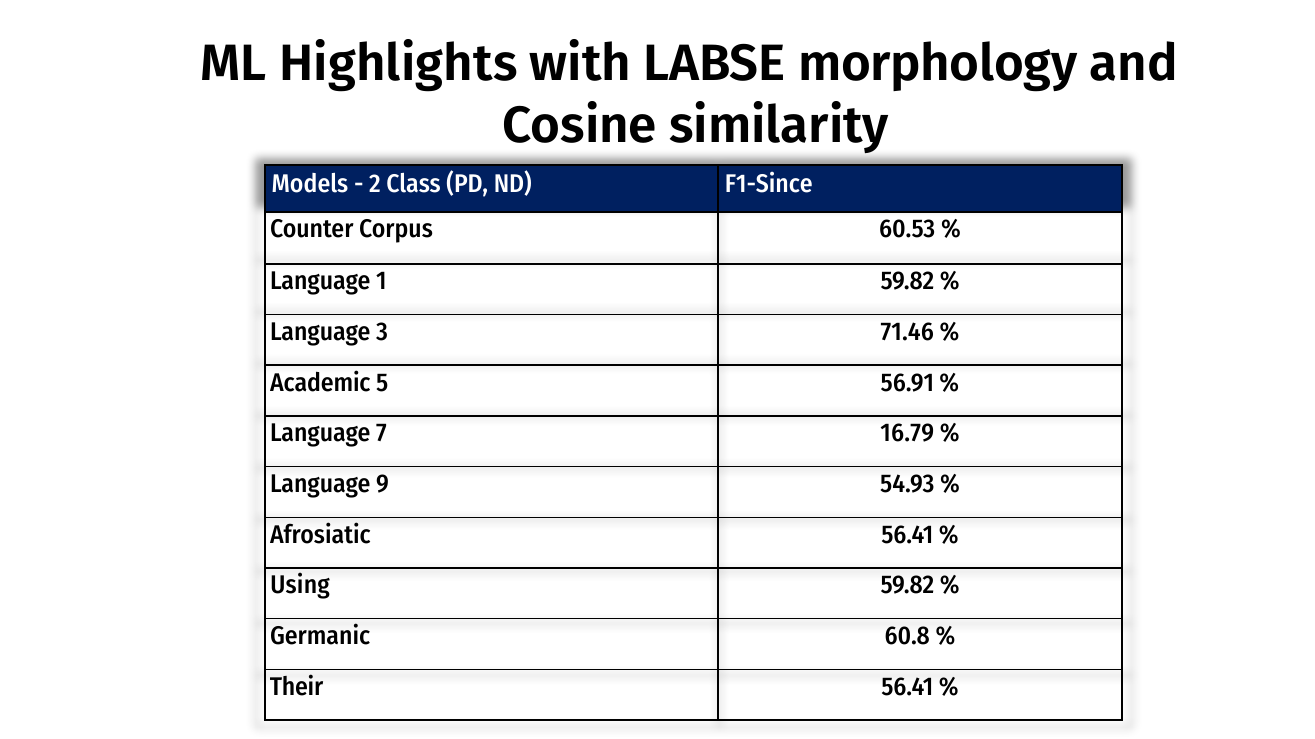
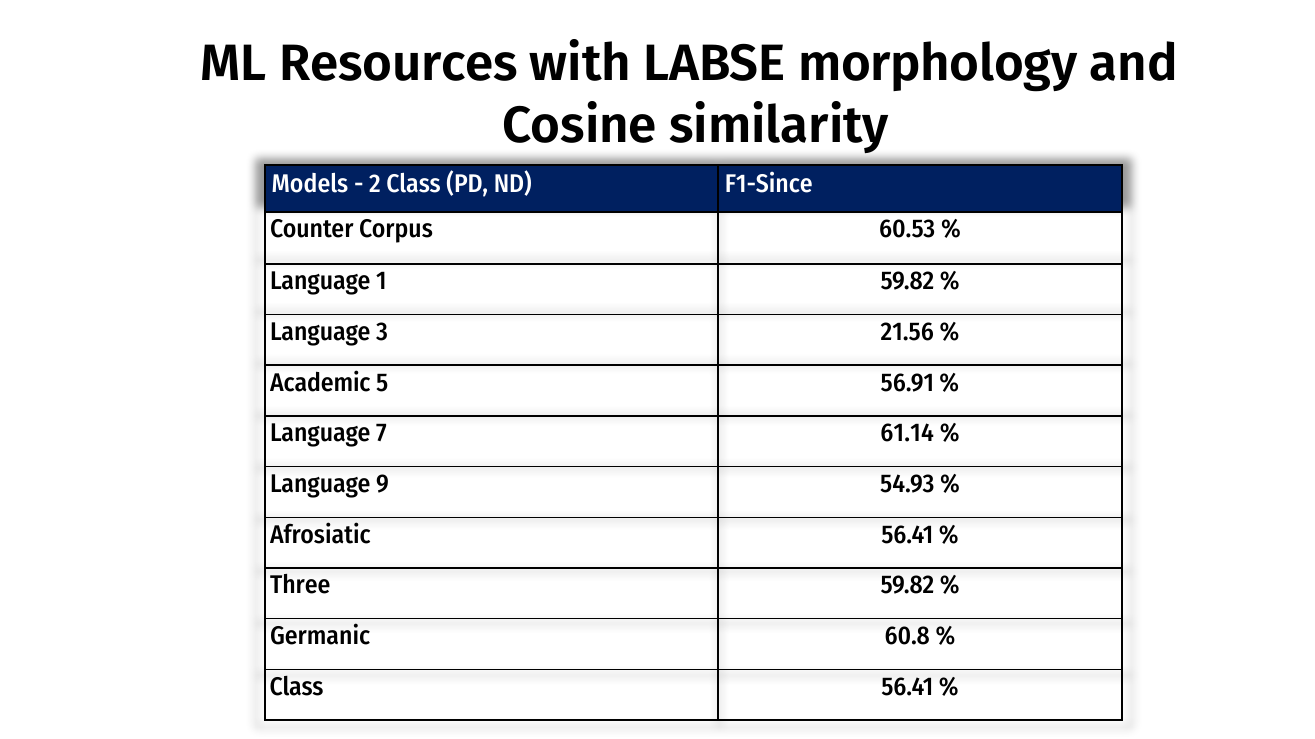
Highlights: Highlights -> Resources (399, 64)
71.46: 71.46 -> 21.56 (907, 332)
16.79: 16.79 -> 61.14 (907, 434)
Using: Using -> Three (300, 586)
Their: Their -> Class (297, 688)
